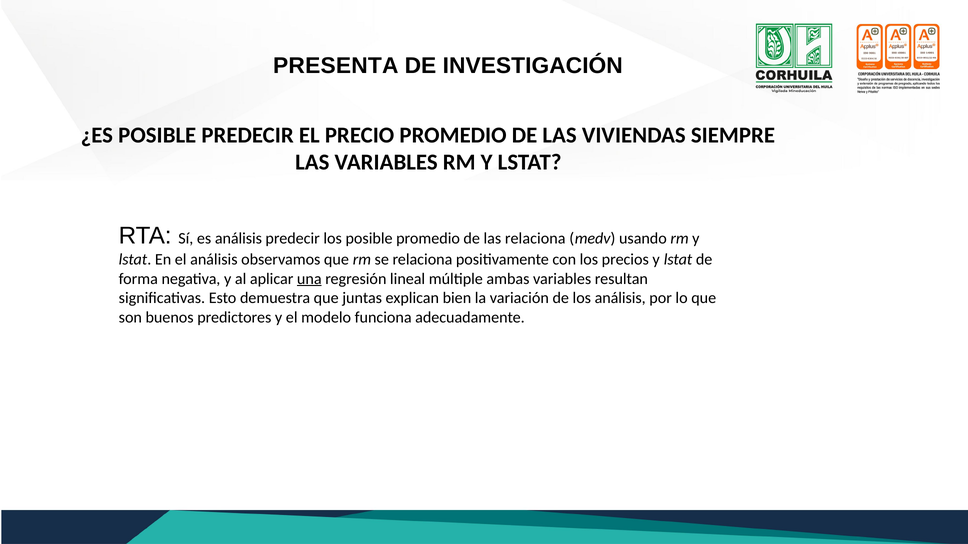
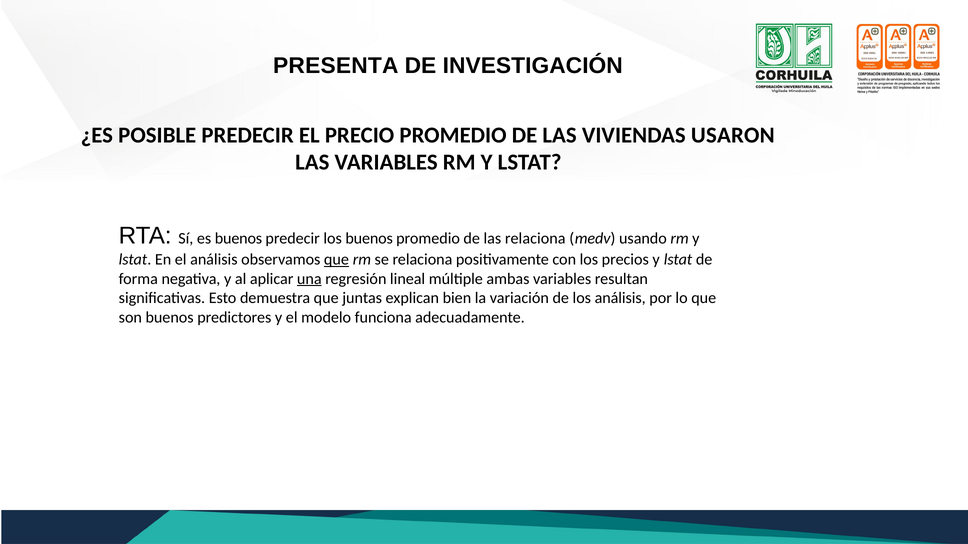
SIEMPRE: SIEMPRE -> USARON (733, 135)
es análisis: análisis -> buenos (238, 239)
los posible: posible -> buenos (369, 239)
que underline: none -> present (336, 260)
